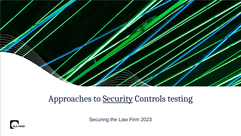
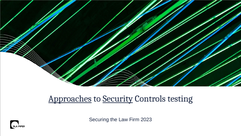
Approaches underline: none -> present (70, 98)
